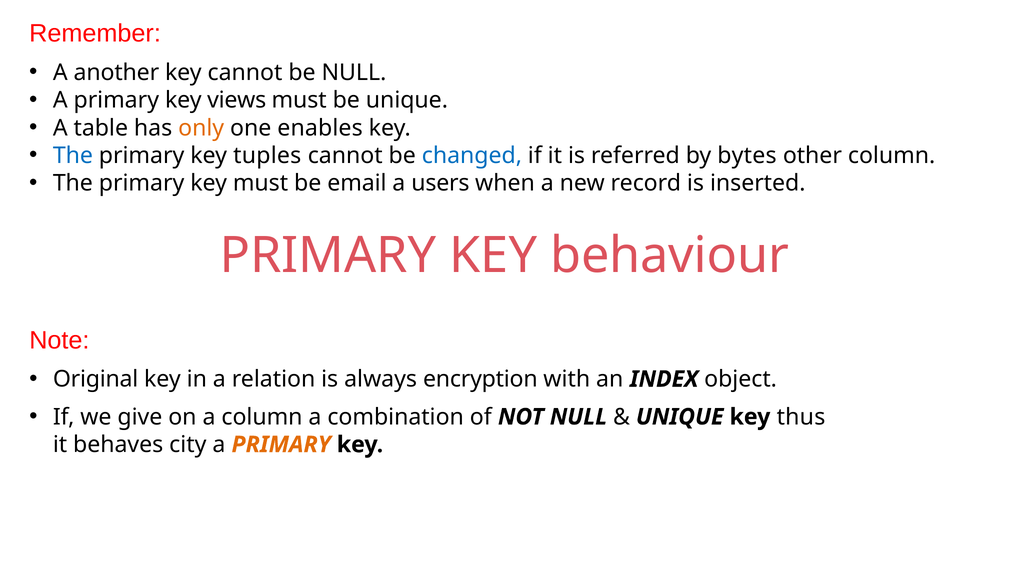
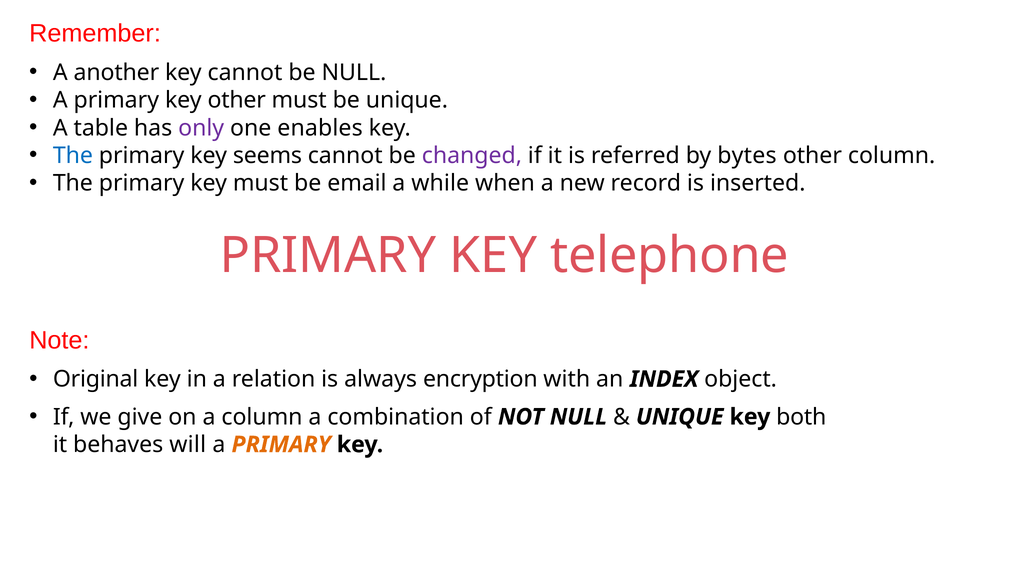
key views: views -> other (237, 100)
only colour: orange -> purple (201, 128)
tuples: tuples -> seems (267, 156)
changed colour: blue -> purple (472, 156)
users: users -> while (440, 183)
behaviour: behaviour -> telephone (670, 256)
thus: thus -> both (801, 417)
city: city -> will (188, 445)
